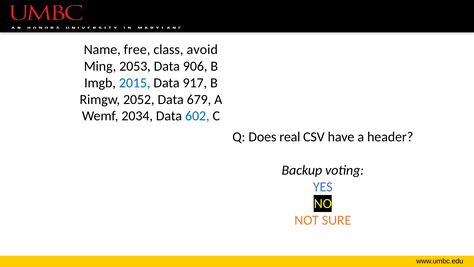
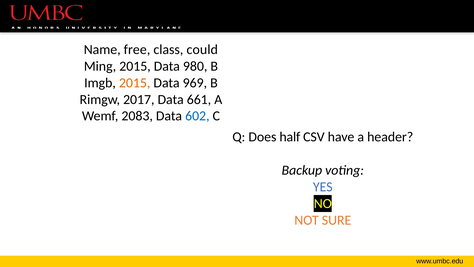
avoid: avoid -> could (202, 50)
Ming 2053: 2053 -> 2015 (135, 66)
906: 906 -> 980 (195, 66)
2015 colour: blue -> orange (135, 83)
917: 917 -> 969 (195, 83)
2052: 2052 -> 2017 (139, 99)
679: 679 -> 661 (199, 99)
2034: 2034 -> 2083 (137, 116)
real: real -> half (290, 137)
